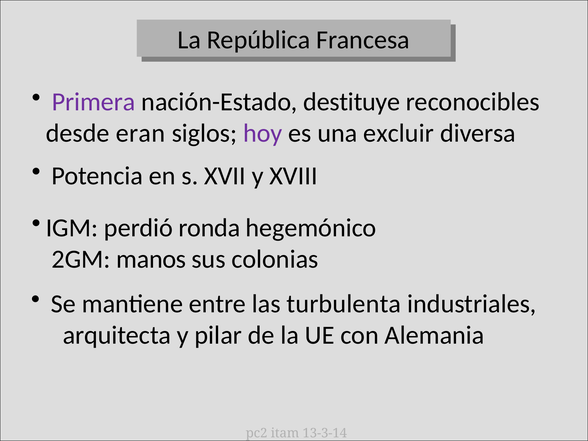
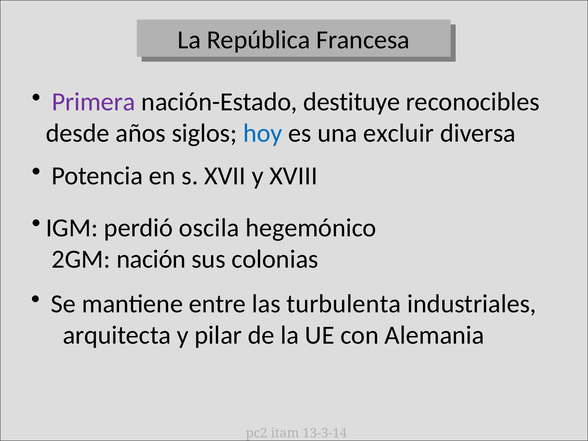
eran: eran -> años (141, 133)
hoy colour: purple -> blue (263, 133)
ronda: ronda -> oscila (209, 228)
manos: manos -> nación (151, 259)
